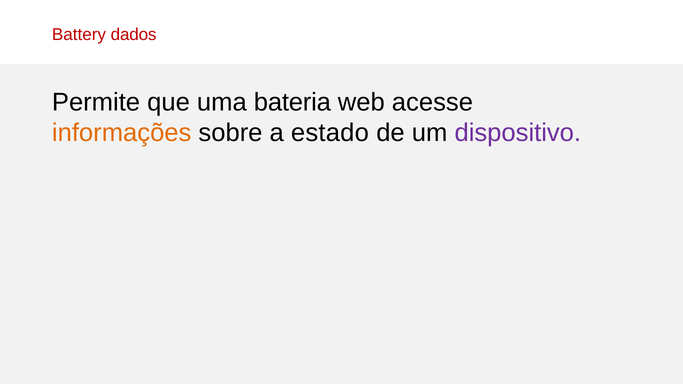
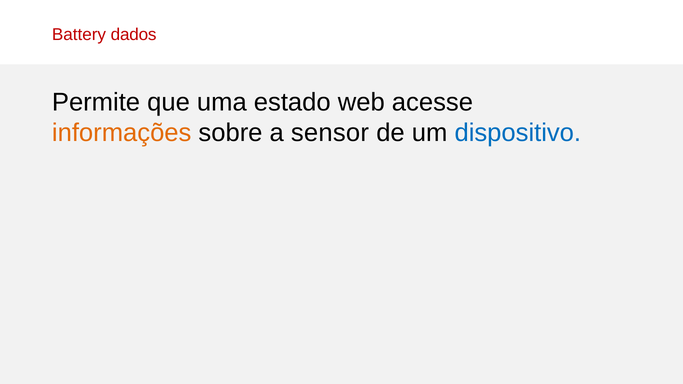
bateria: bateria -> estado (292, 102)
estado: estado -> sensor (330, 133)
dispositivo colour: purple -> blue (518, 133)
